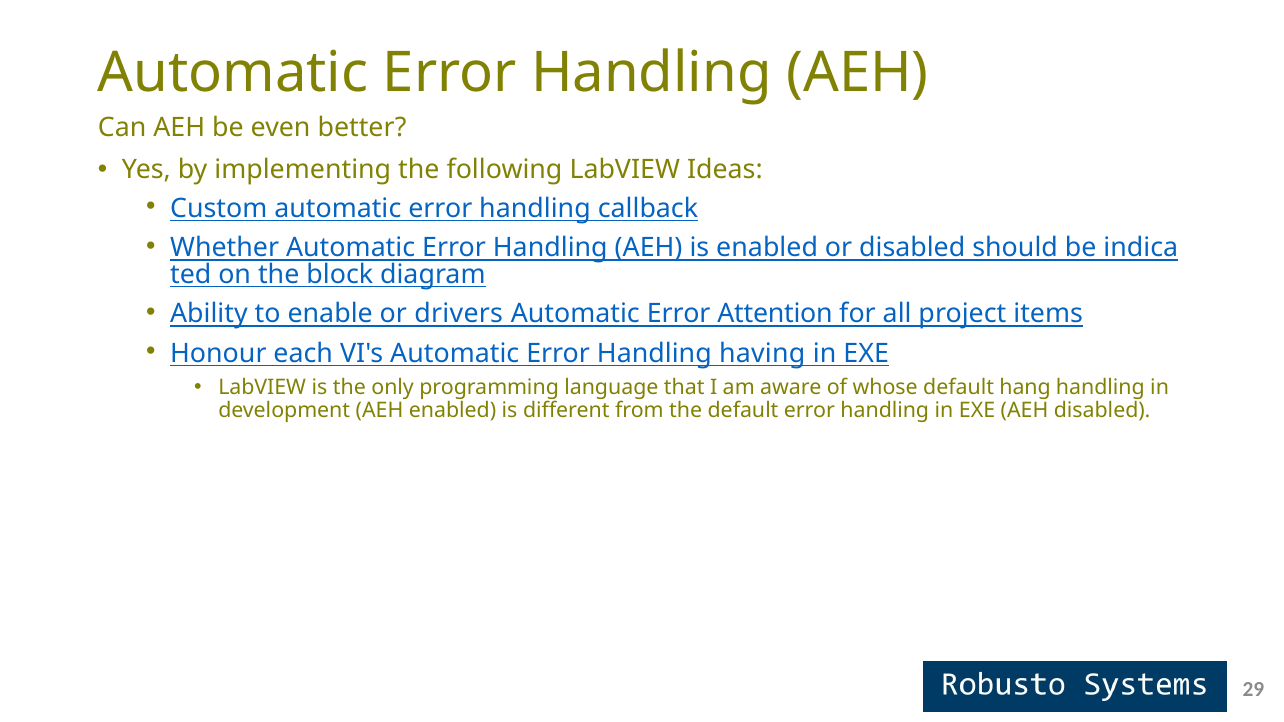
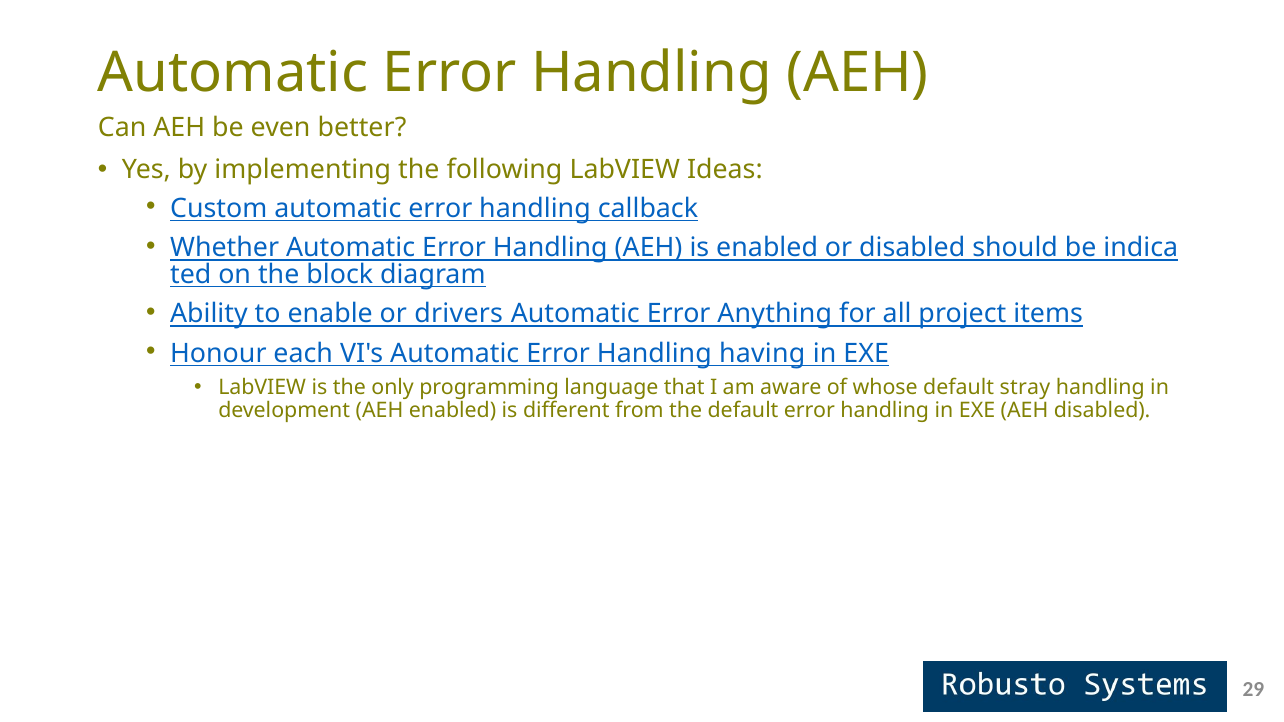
Attention: Attention -> Anything (775, 314)
hang: hang -> stray (1025, 387)
